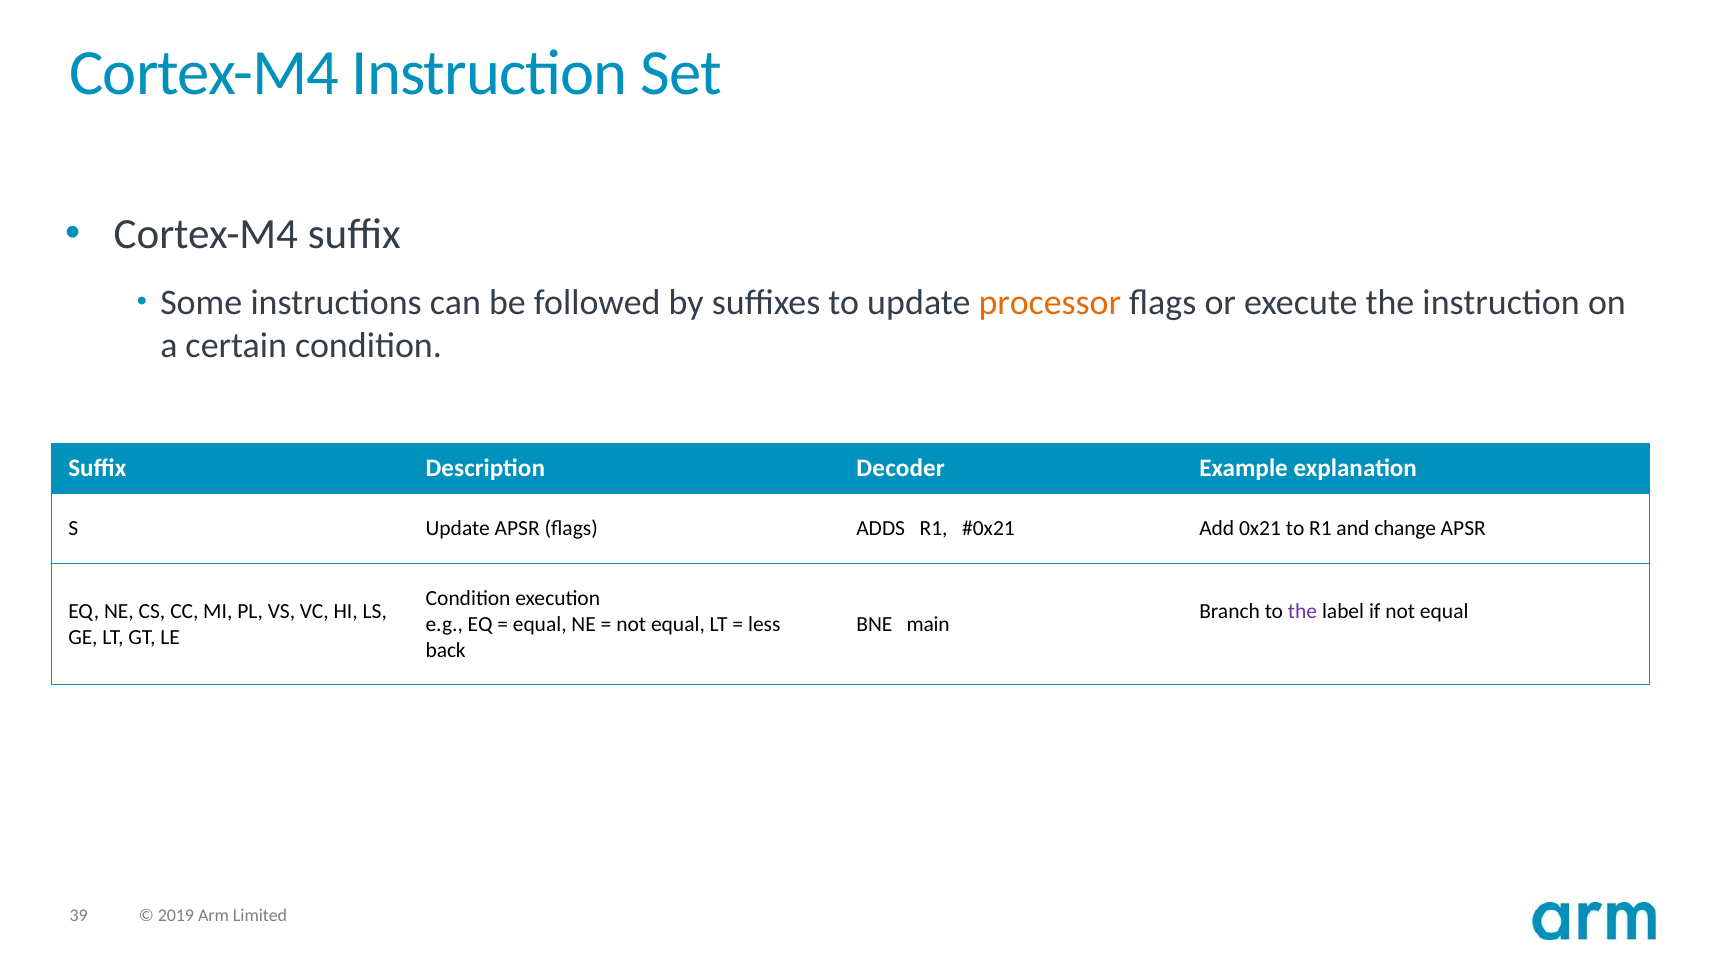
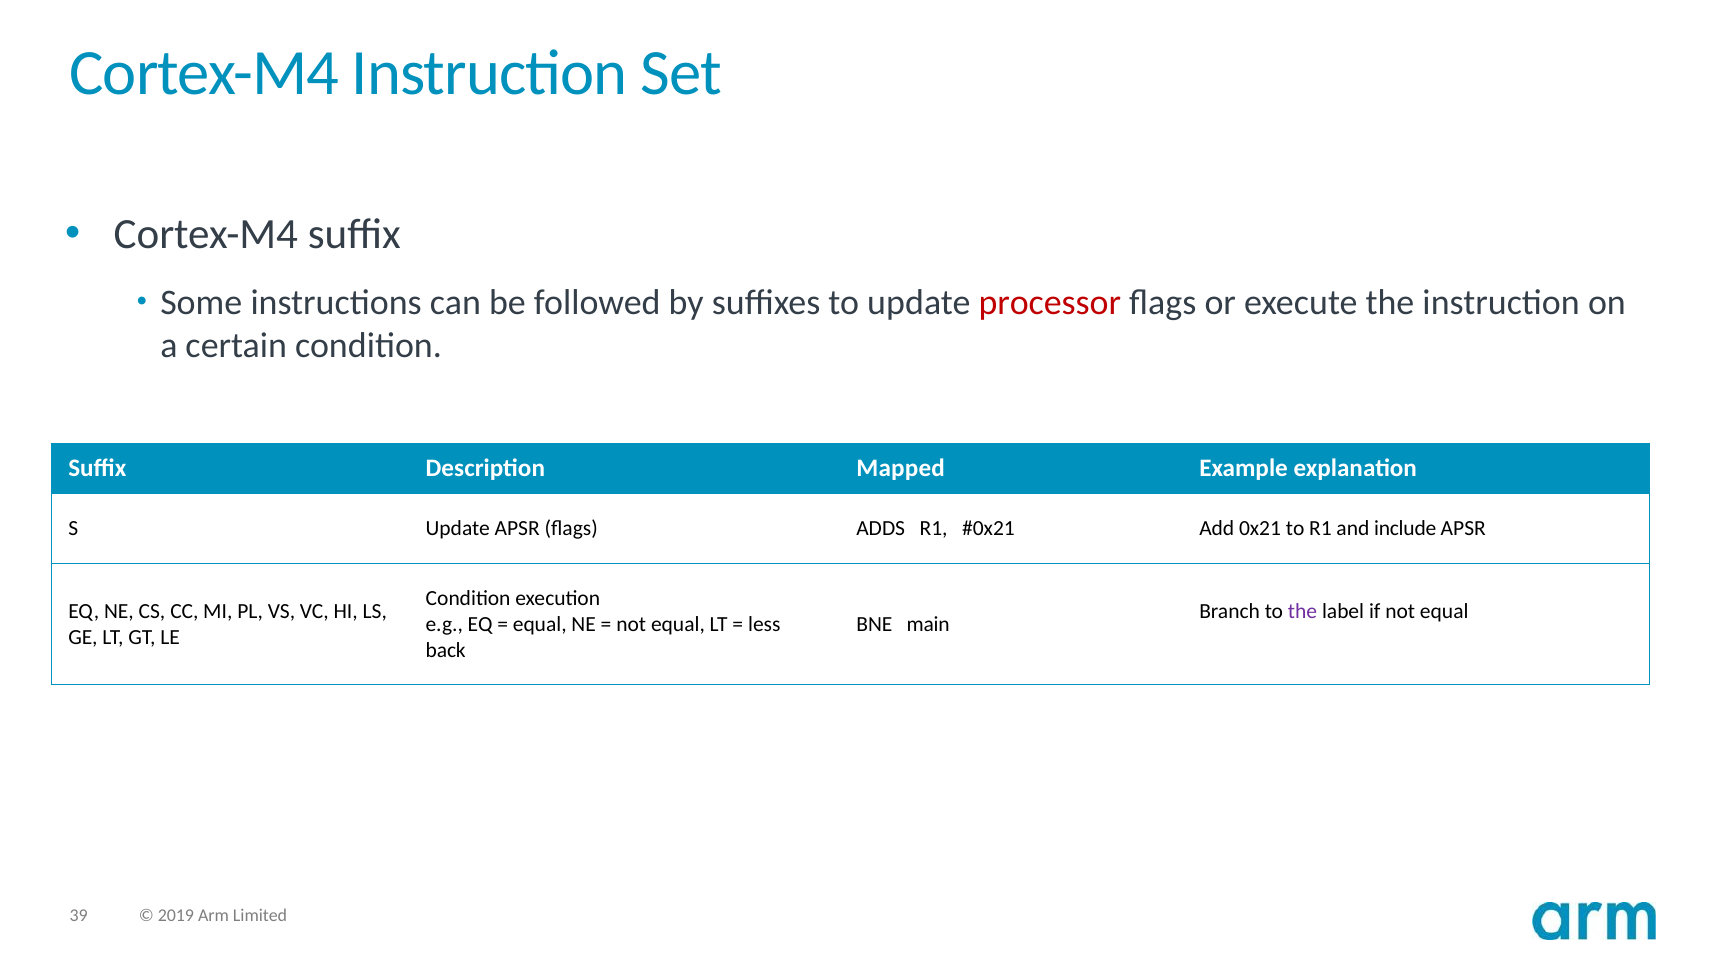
processor colour: orange -> red (1050, 303)
Decoder: Decoder -> Mapped (901, 469)
change: change -> include (1405, 529)
